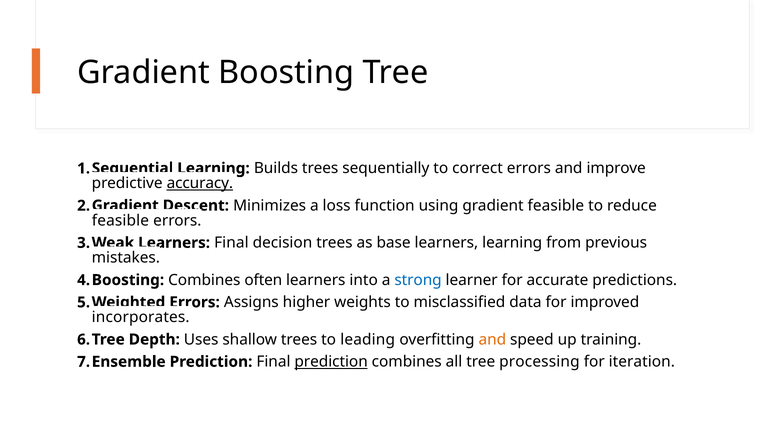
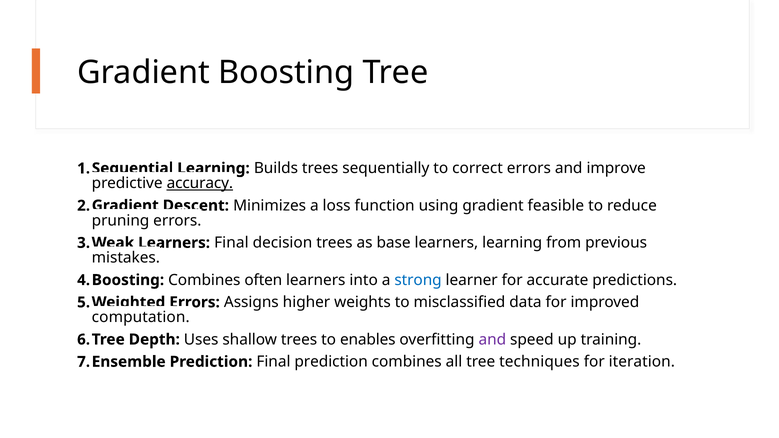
feasible: feasible -> pruning (121, 221)
incorporates: incorporates -> computation (141, 317)
leading: leading -> enables (368, 340)
and colour: orange -> purple (492, 340)
prediction underline: present -> none (331, 362)
processing: processing -> techniques (539, 362)
